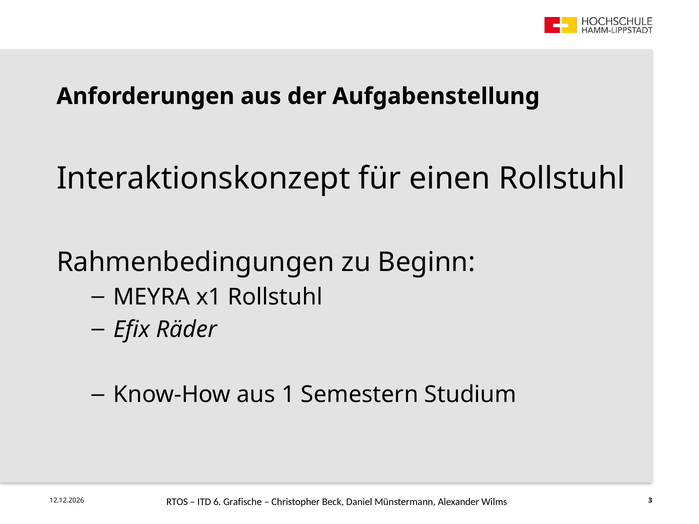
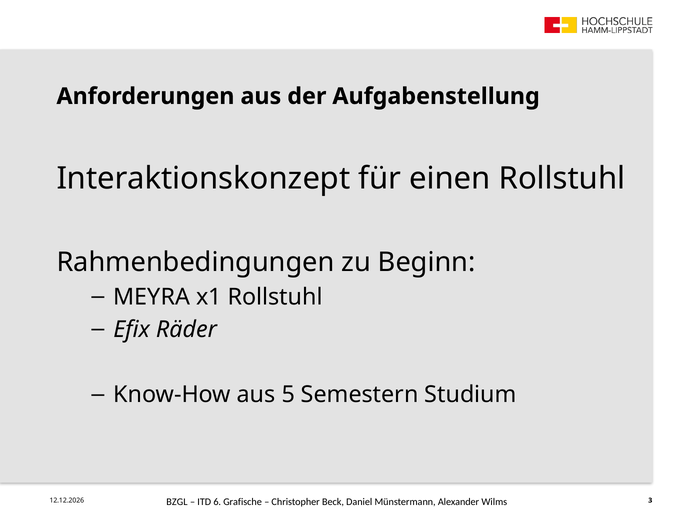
1: 1 -> 5 (288, 395)
RTOS: RTOS -> BZGL (177, 502)
